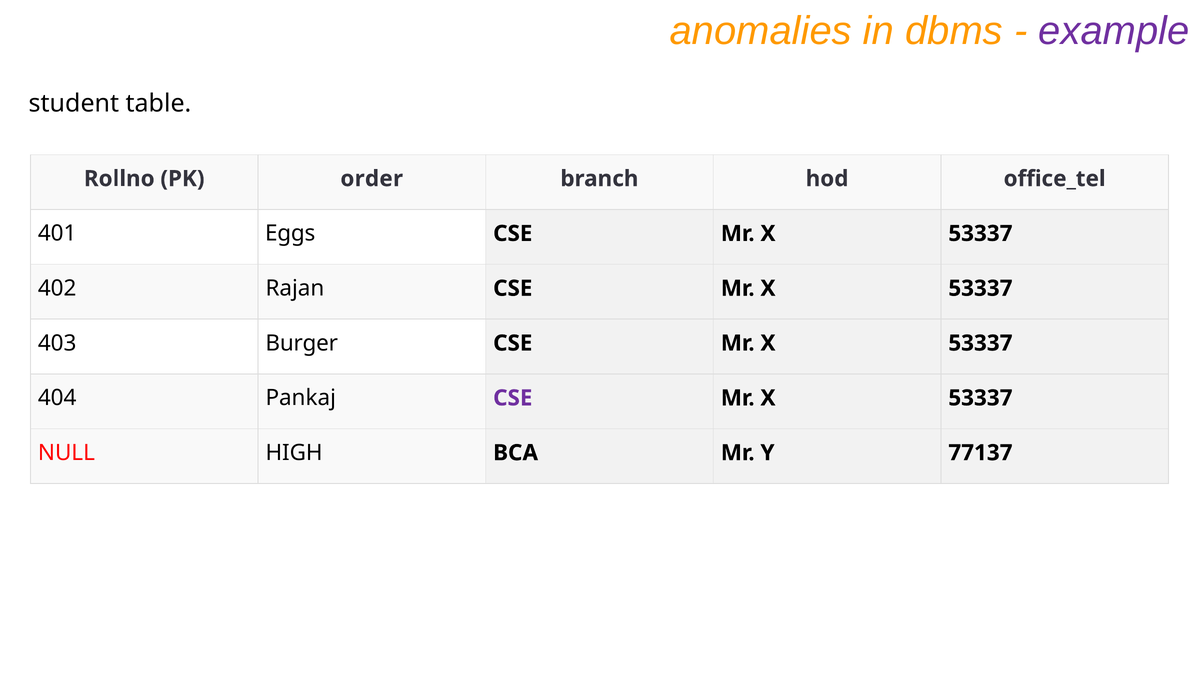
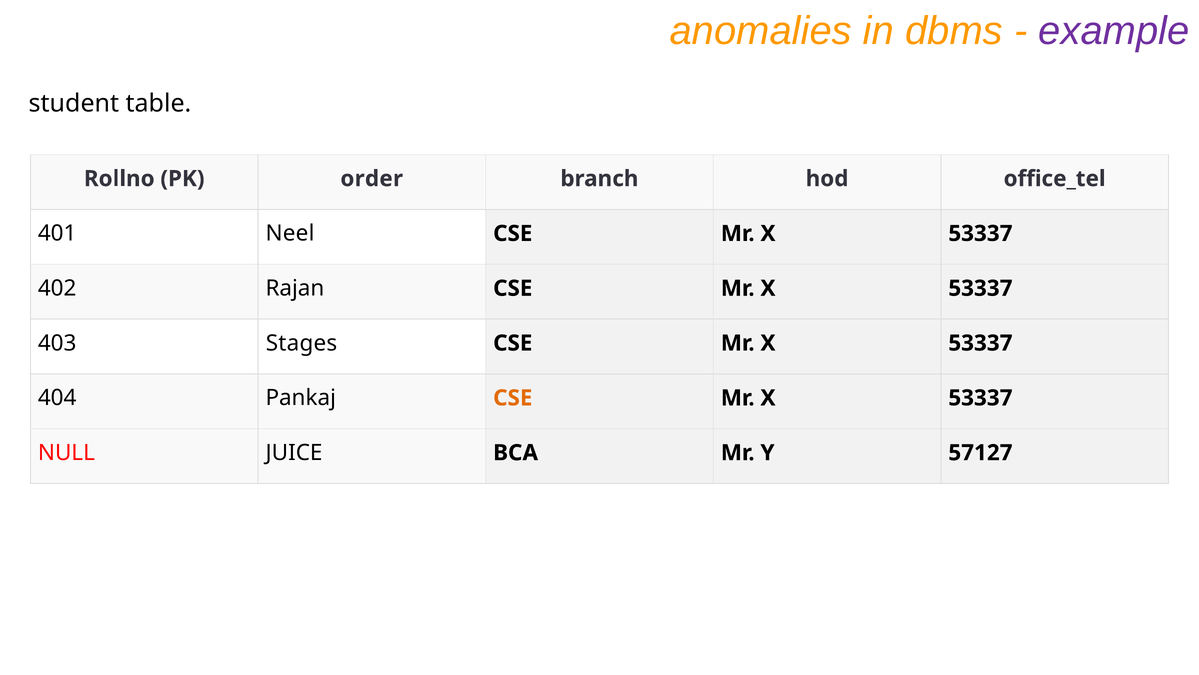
Eggs: Eggs -> Neel (290, 233)
Burger: Burger -> Stages (301, 343)
CSE colour: purple -> orange (513, 398)
HIGH: HIGH -> JUICE (294, 452)
77137: 77137 -> 57127 (980, 452)
